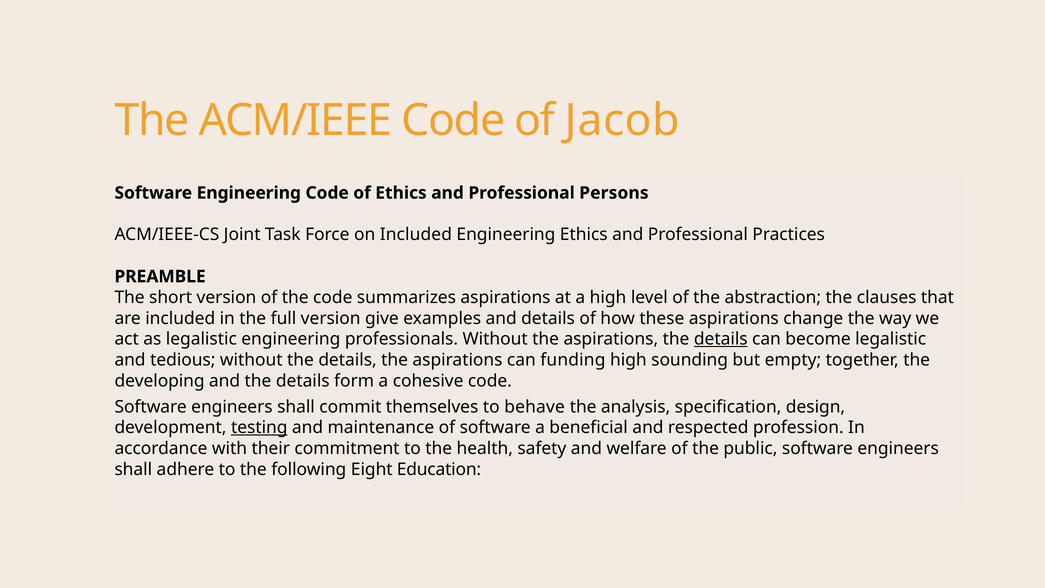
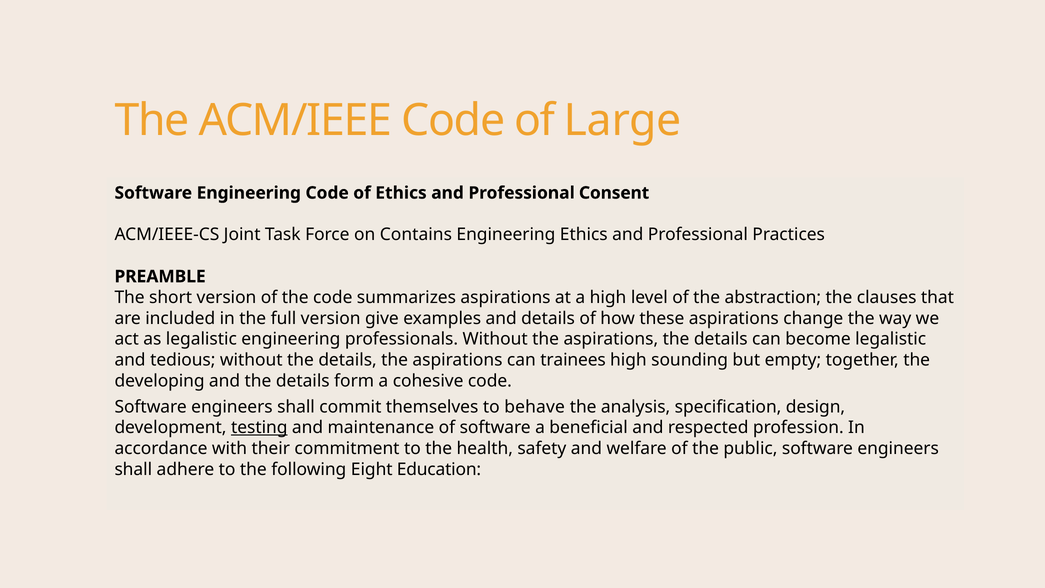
Jacob: Jacob -> Large (623, 121)
Persons: Persons -> Consent (614, 193)
on Included: Included -> Contains (416, 235)
details underline: present -> none (721, 339)
funding: funding -> trainees (573, 360)
